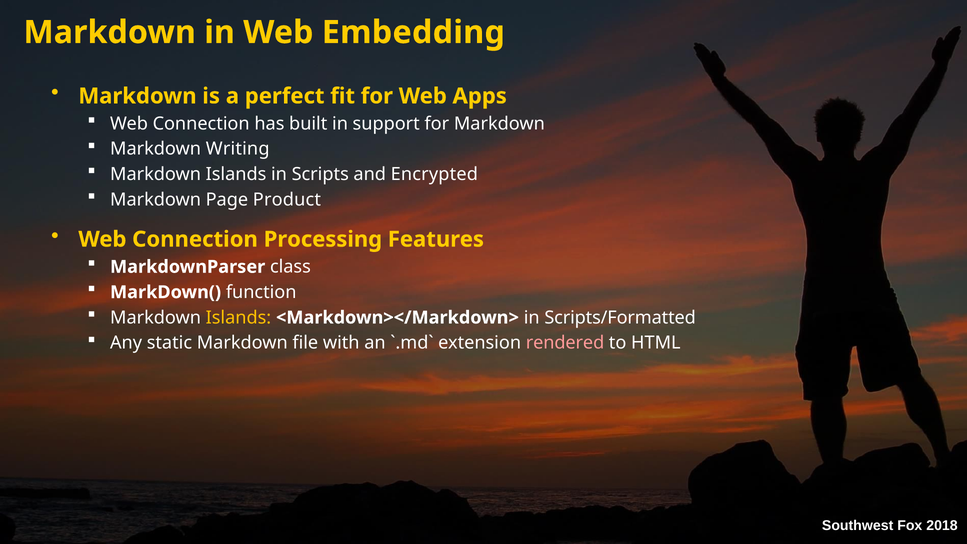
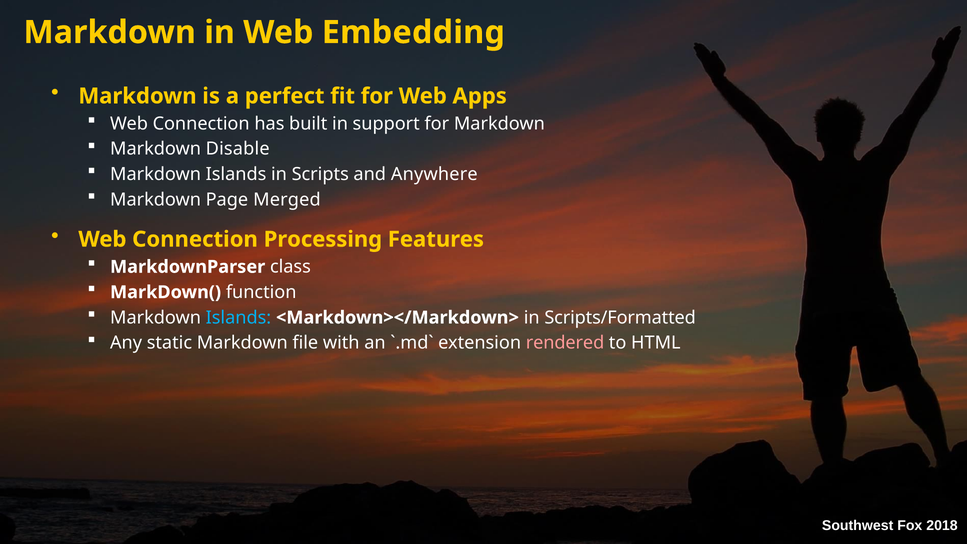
Writing: Writing -> Disable (238, 149)
Encrypted: Encrypted -> Anywhere (434, 174)
Product: Product -> Merged (287, 200)
Islands colour: yellow -> light blue (238, 318)
